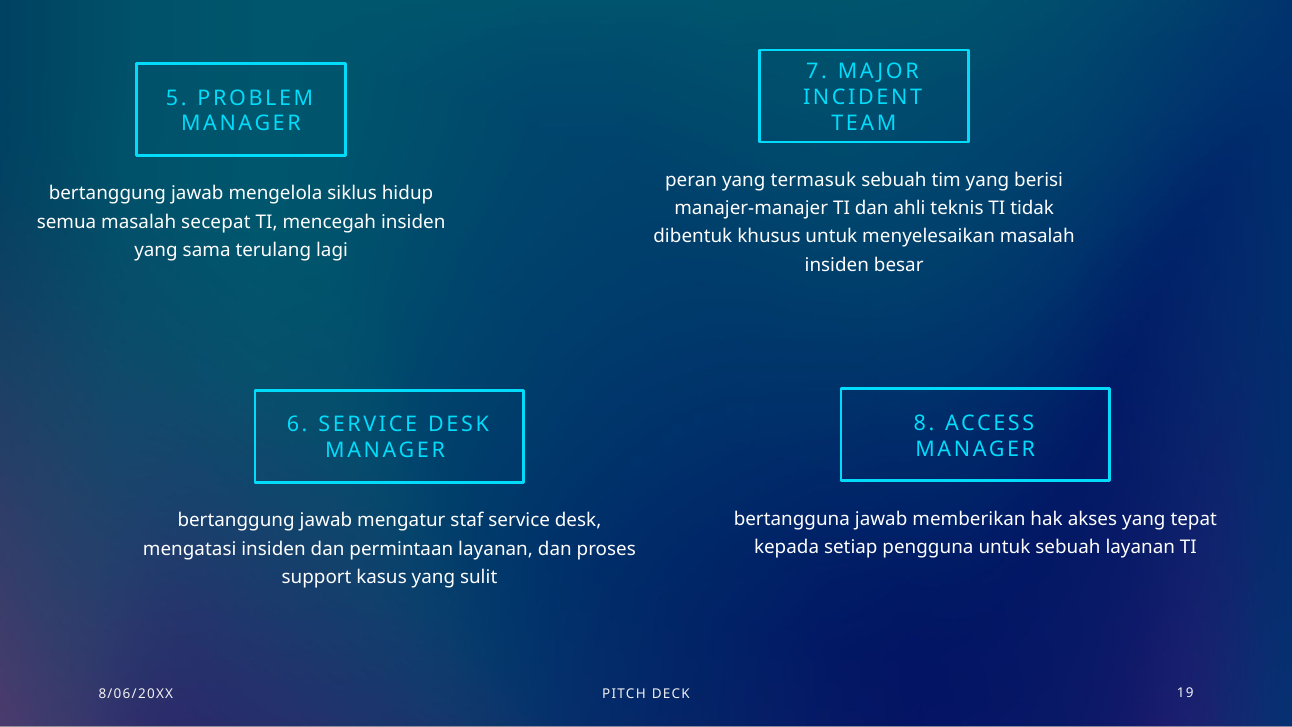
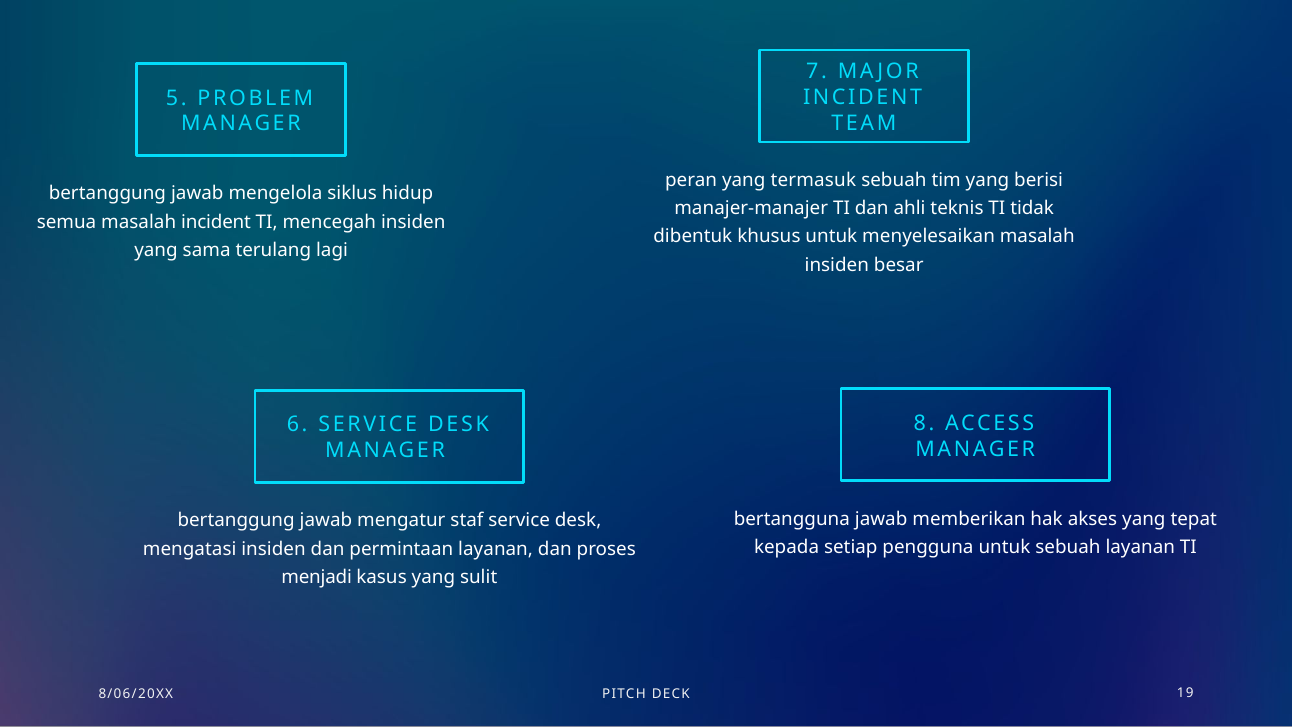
masalah secepat: secepat -> incident (216, 222)
support: support -> menjadi (317, 577)
